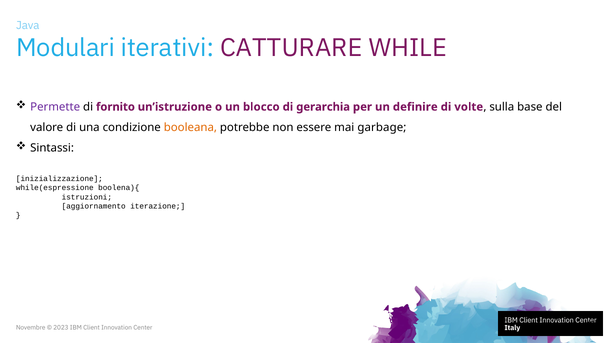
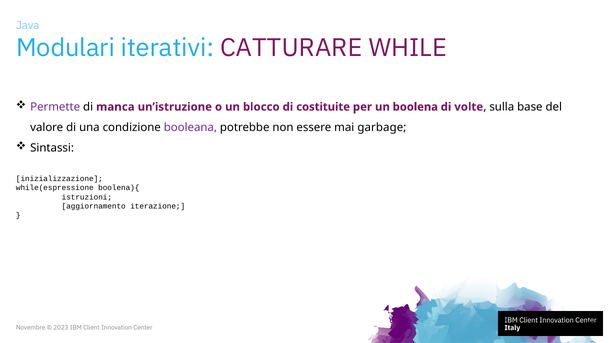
fornito: fornito -> manca (115, 107)
gerarchia: gerarchia -> costituite (323, 107)
definire: definire -> boolena (415, 107)
booleana colour: orange -> purple (190, 127)
